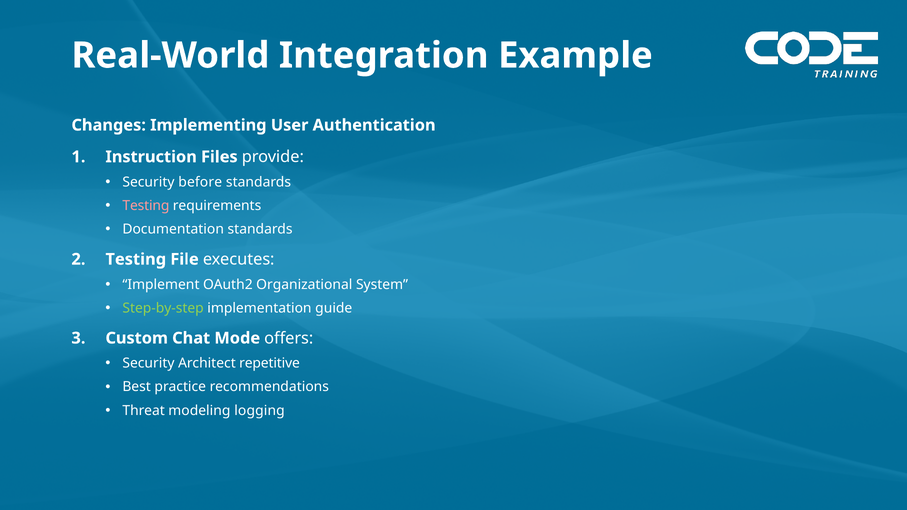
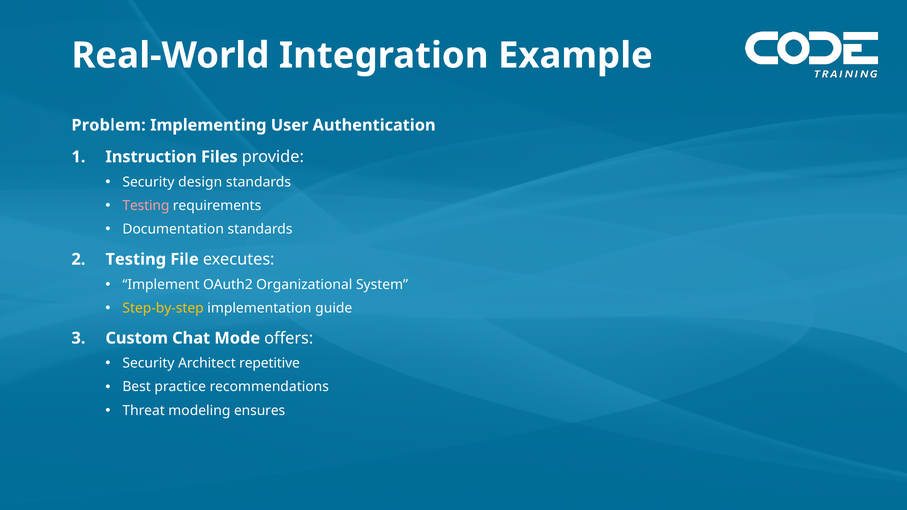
Changes: Changes -> Problem (109, 125)
before: before -> design (200, 182)
Step-by-step colour: light green -> yellow (163, 308)
logging: logging -> ensures (260, 411)
